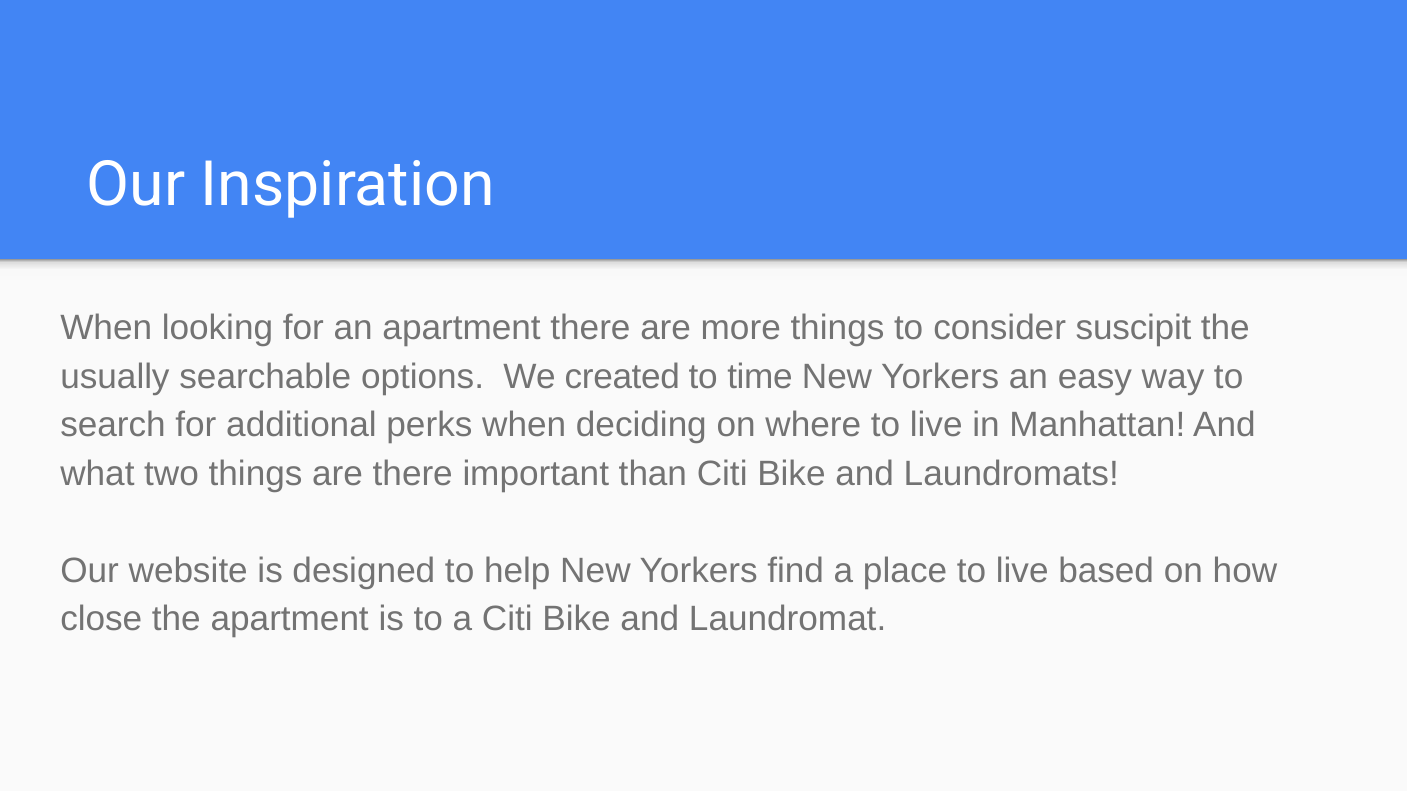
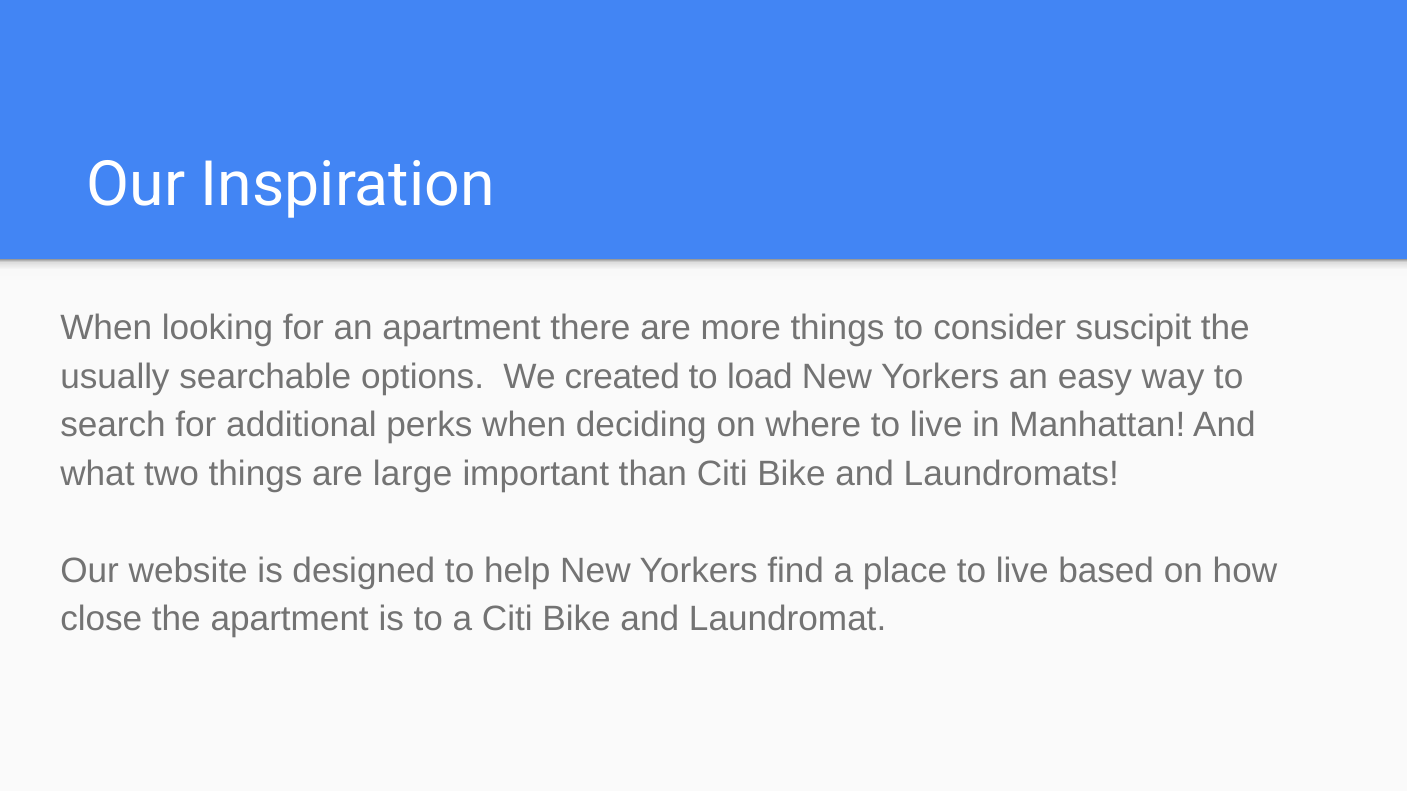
time: time -> load (760, 377)
are there: there -> large (413, 474)
